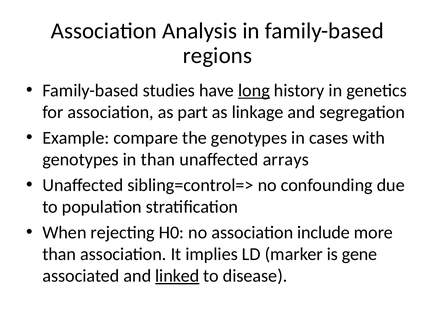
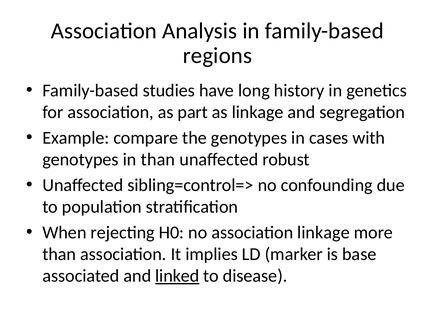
long underline: present -> none (254, 90)
arrays: arrays -> robust (286, 160)
association include: include -> linkage (324, 233)
gene: gene -> base (359, 254)
